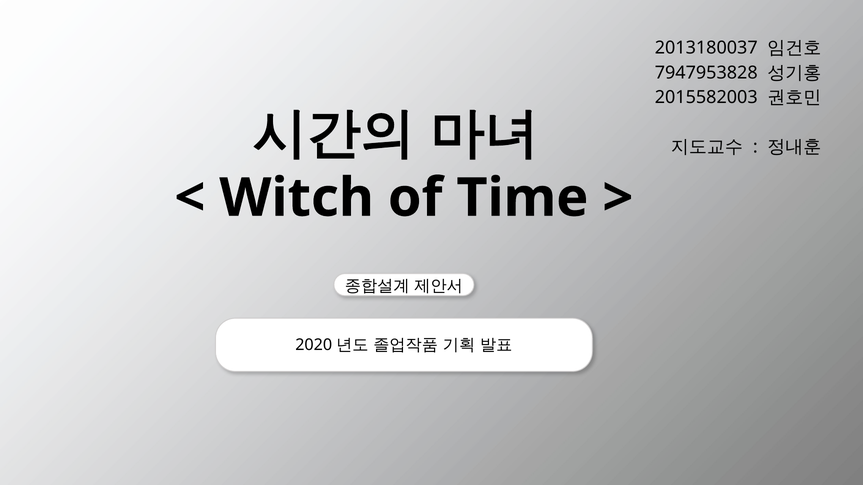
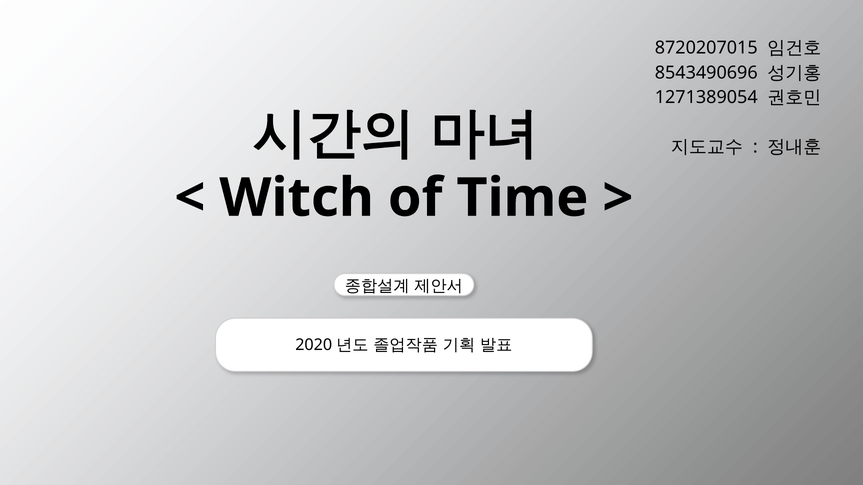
2013180037: 2013180037 -> 8720207015 (706, 48)
7947953828: 7947953828 -> 8543490696 (706, 73)
2015582003: 2015582003 -> 1271389054 (706, 98)
